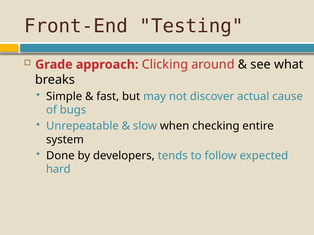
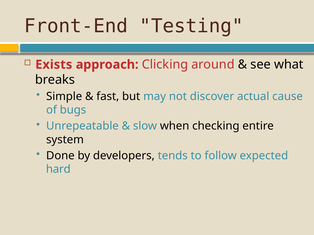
Grade: Grade -> Exists (54, 65)
